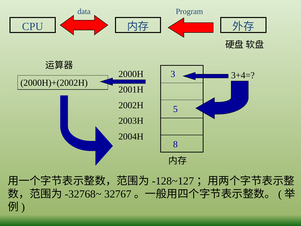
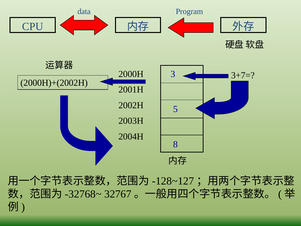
3+4=: 3+4= -> 3+7= (243, 75)
